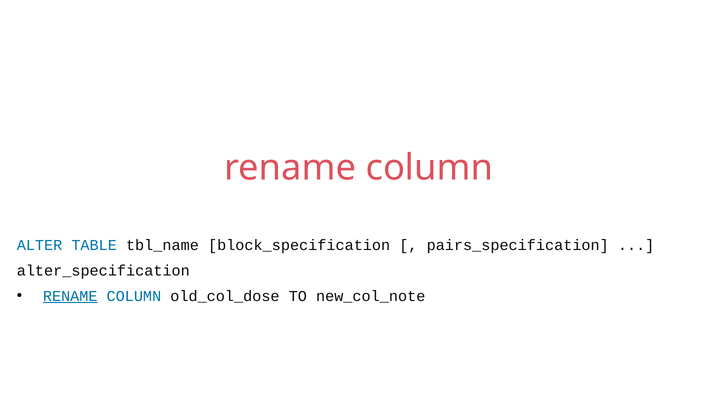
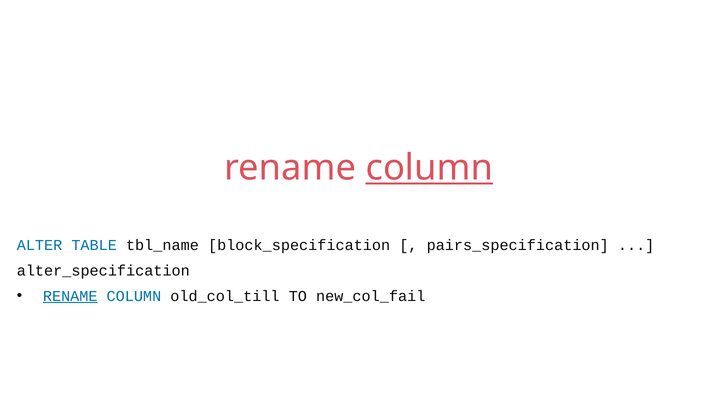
column underline: none -> present (429, 168)
old_col_dose: old_col_dose -> old_col_till (225, 296)
new_col_note: new_col_note -> new_col_fail (371, 296)
